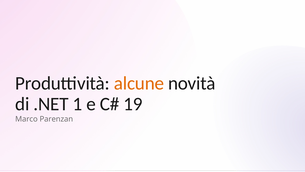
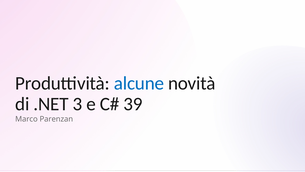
alcune colour: orange -> blue (139, 83)
1: 1 -> 3 (77, 104)
19: 19 -> 39 (133, 104)
